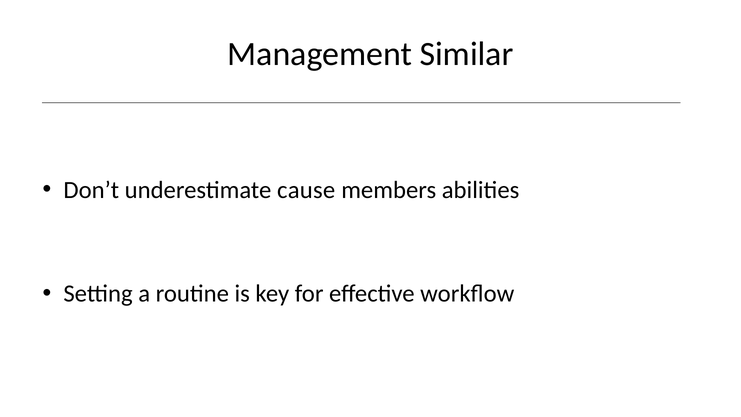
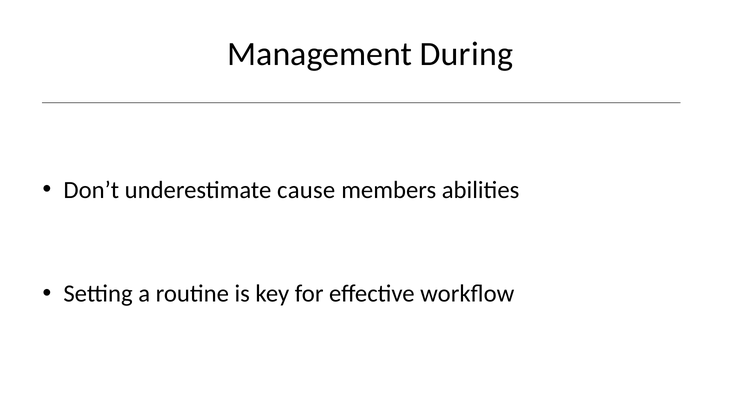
Similar: Similar -> During (466, 54)
